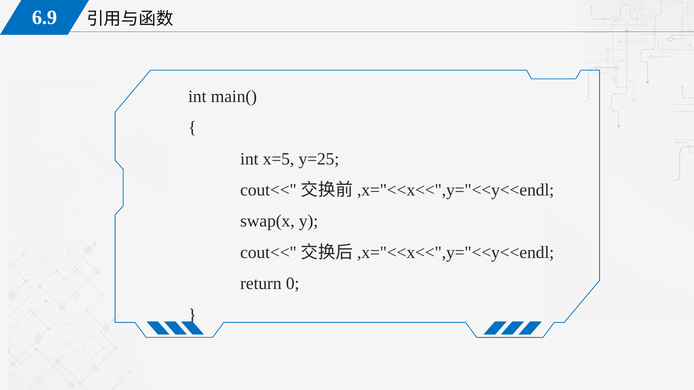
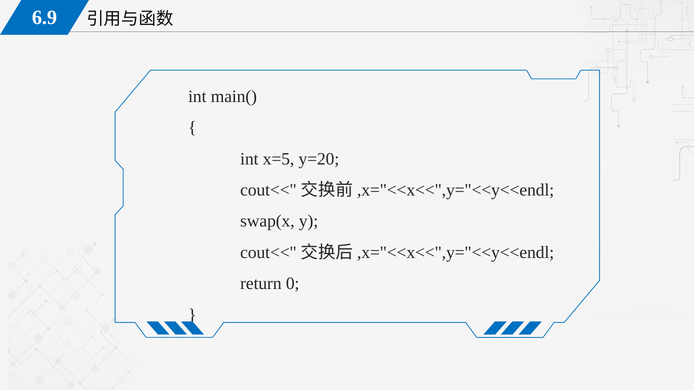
y=25: y=25 -> y=20 (319, 159)
